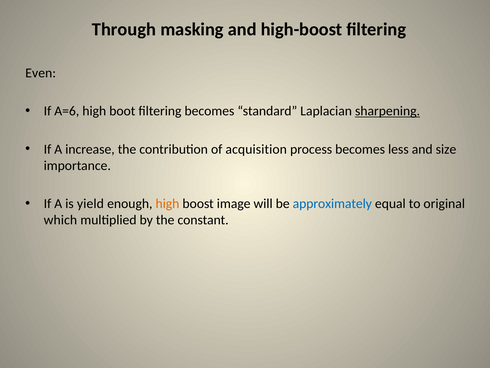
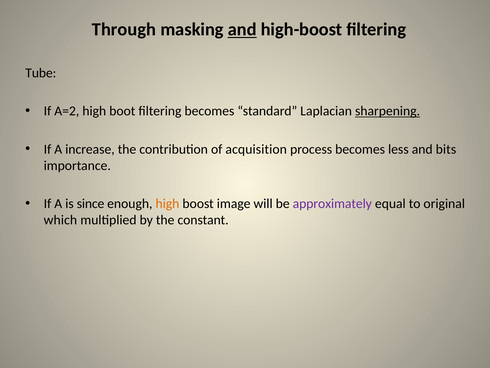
and underline: none -> present (242, 29)
Even: Even -> Tube (41, 73)
A=6: A=6 -> A=2 (67, 111)
size: size -> bits (446, 149)
yield: yield -> since (91, 204)
approximately colour: blue -> purple (332, 204)
